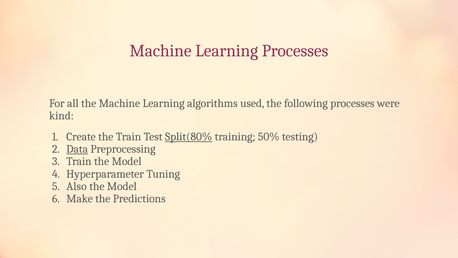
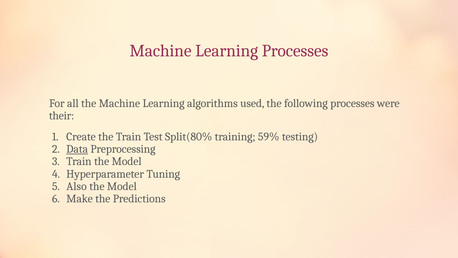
kind: kind -> their (62, 116)
Split(80% underline: present -> none (189, 137)
50%: 50% -> 59% (269, 137)
